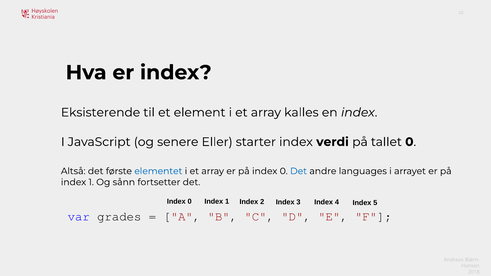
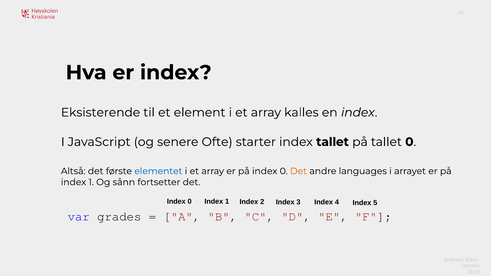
Eller: Eller -> Ofte (217, 142)
index verdi: verdi -> tallet (333, 142)
Det colour: blue -> orange (299, 171)
